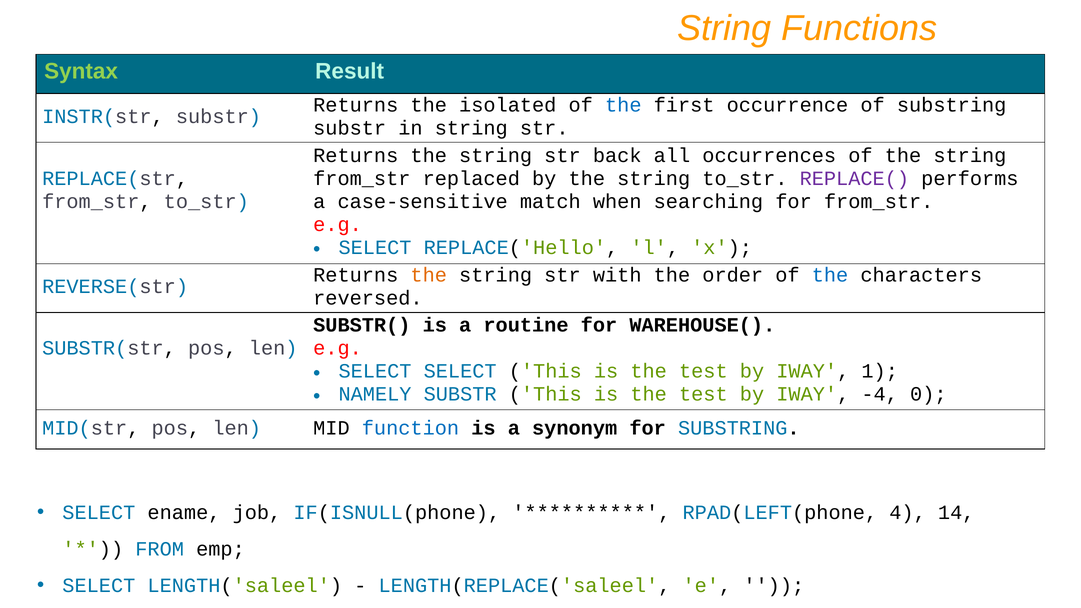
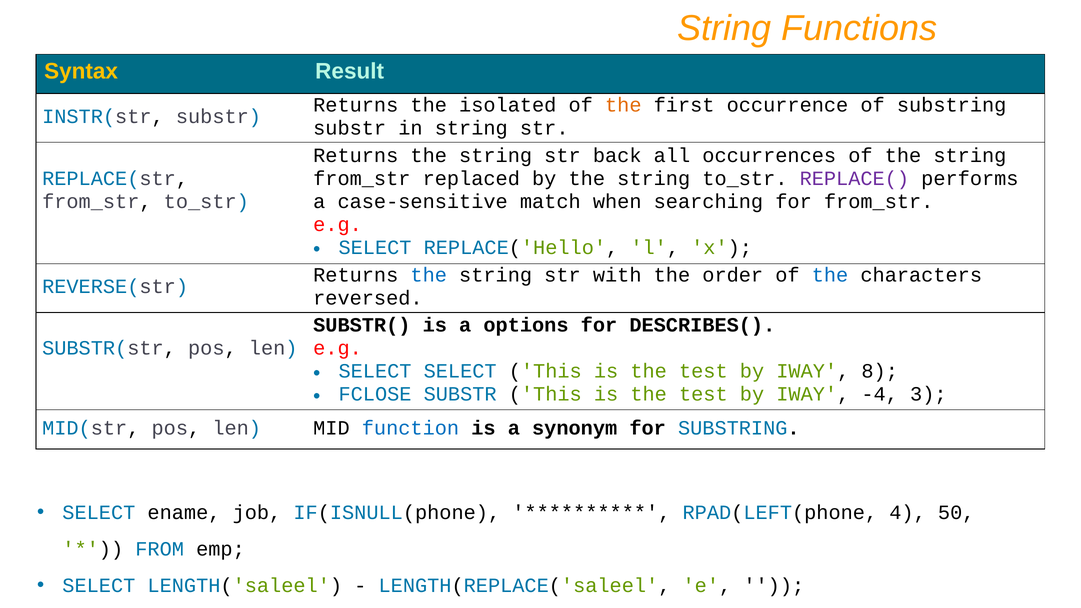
Syntax colour: light green -> yellow (81, 71)
the colour: blue -> orange (623, 105)
the colour: orange -> blue (429, 275)
routine: routine -> options (526, 325)
WAREHOUSE(: WAREHOUSE( -> DESCRIBES( (702, 325)
1: 1 -> 8 (880, 371)
NAMELY: NAMELY -> FCLOSE (375, 394)
0: 0 -> 3 (928, 394)
14: 14 -> 50 (956, 513)
